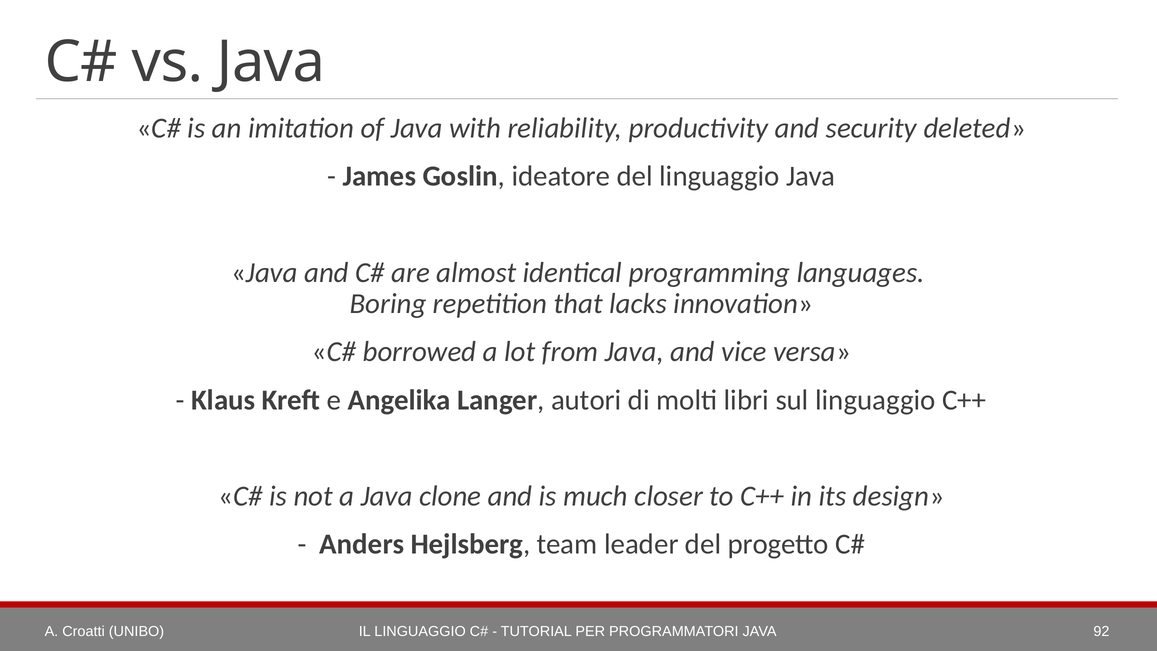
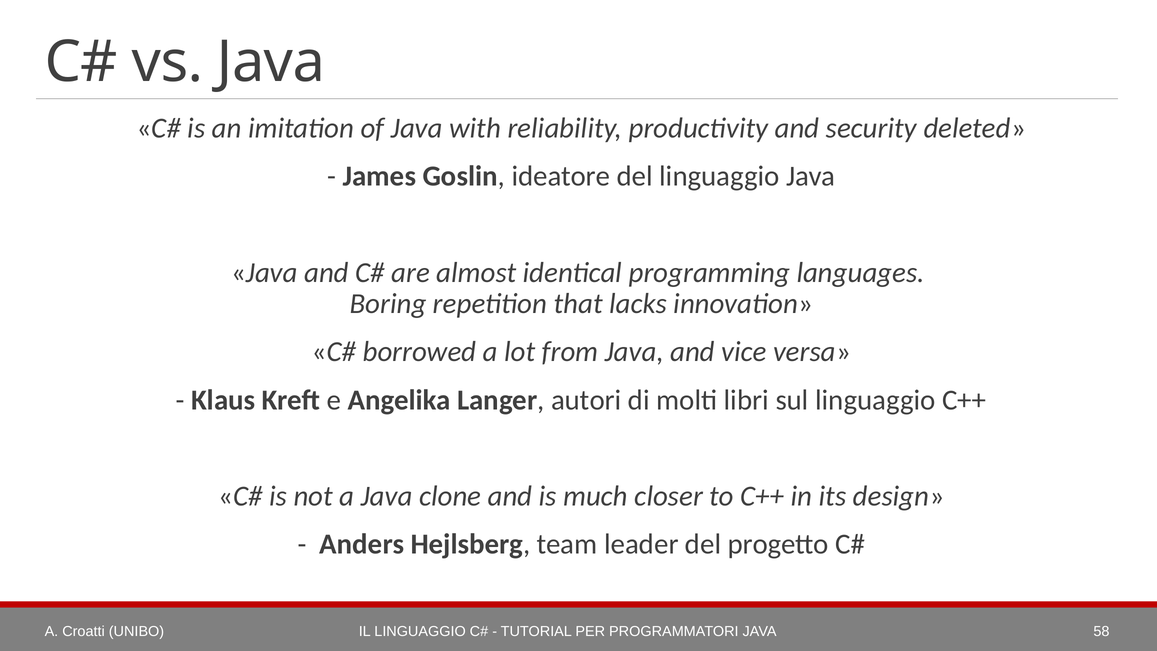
92: 92 -> 58 (1102, 631)
